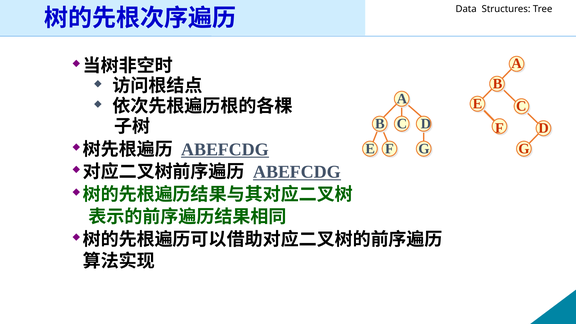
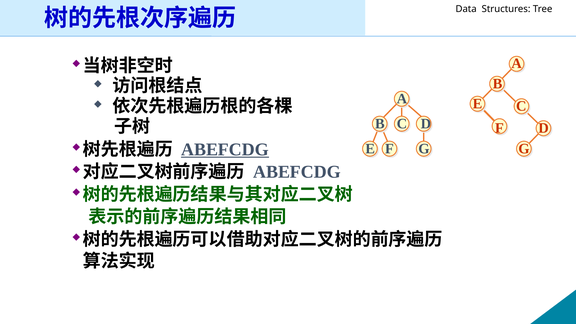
ABEFCDG underline: present -> none (297, 172)
